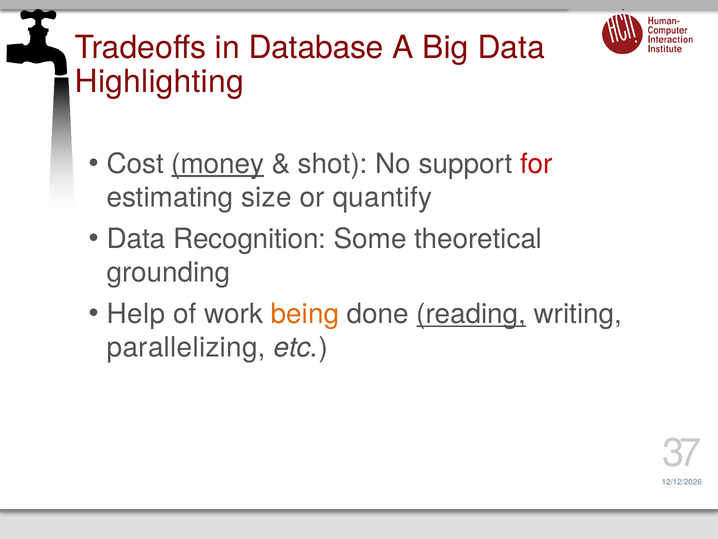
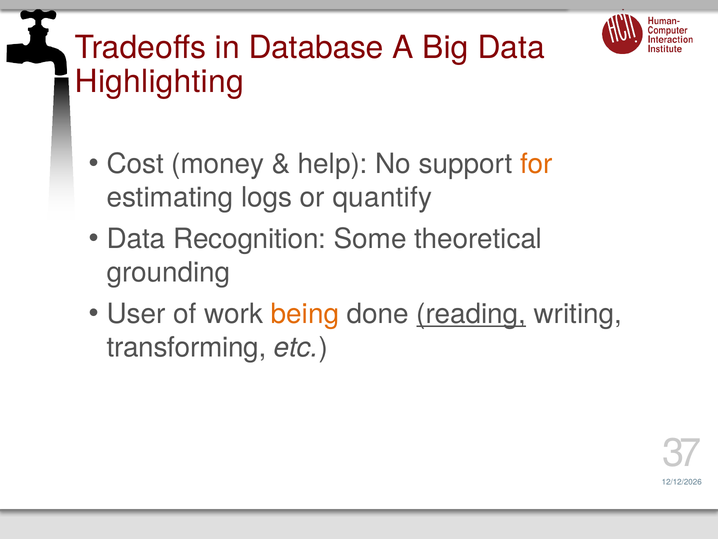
money underline: present -> none (218, 164)
shot: shot -> help (333, 164)
for colour: red -> orange (536, 164)
size: size -> logs (267, 197)
Help: Help -> User (136, 314)
parallelizing: parallelizing -> transforming (187, 347)
